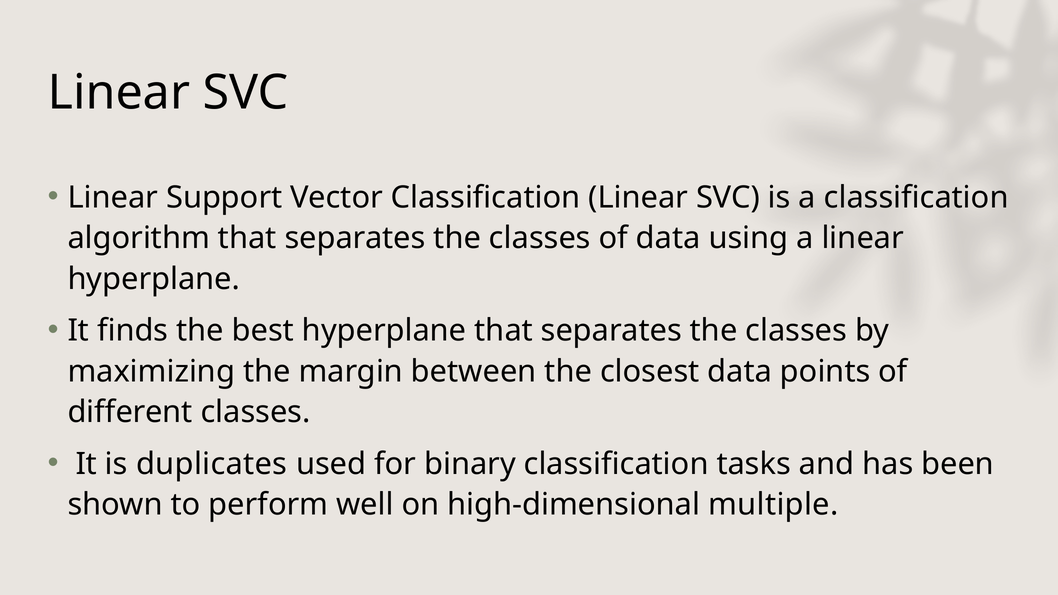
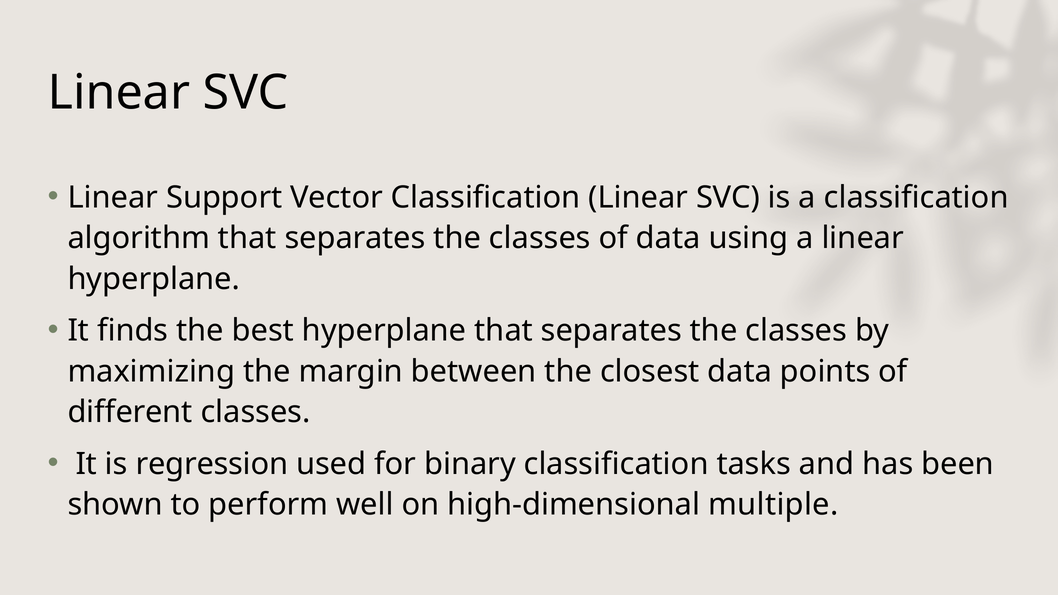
duplicates: duplicates -> regression (212, 464)
